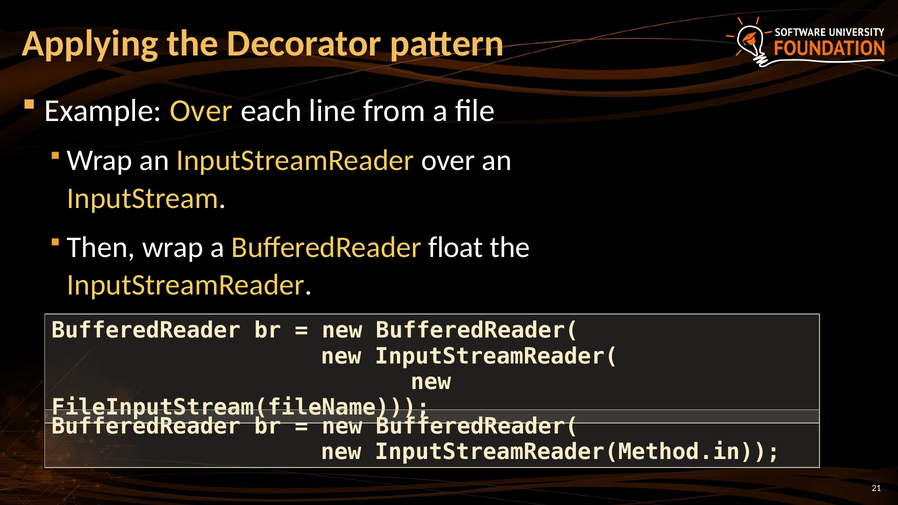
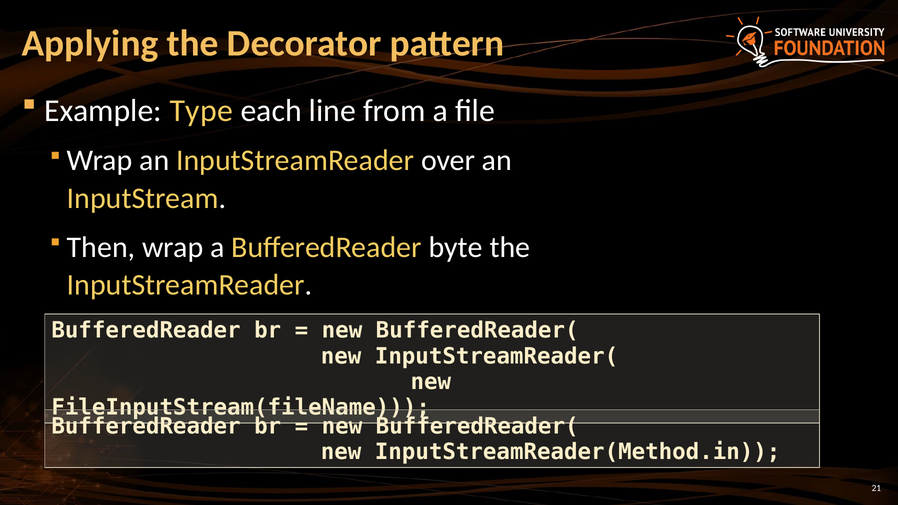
Example Over: Over -> Type (201, 111)
float: float -> byte (456, 247)
